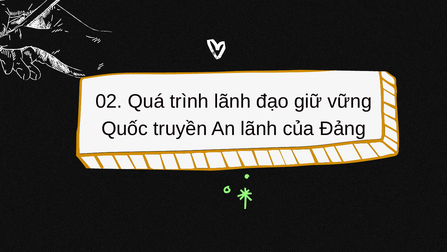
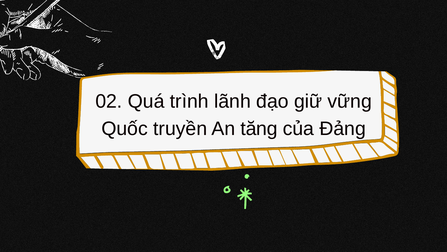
An lãnh: lãnh -> tăng (259, 128)
